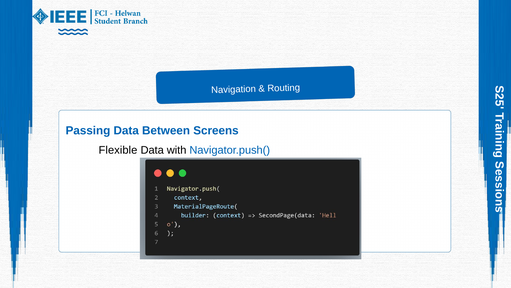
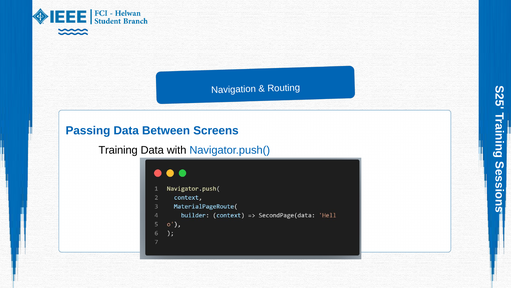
Flexible: Flexible -> Training (118, 150)
